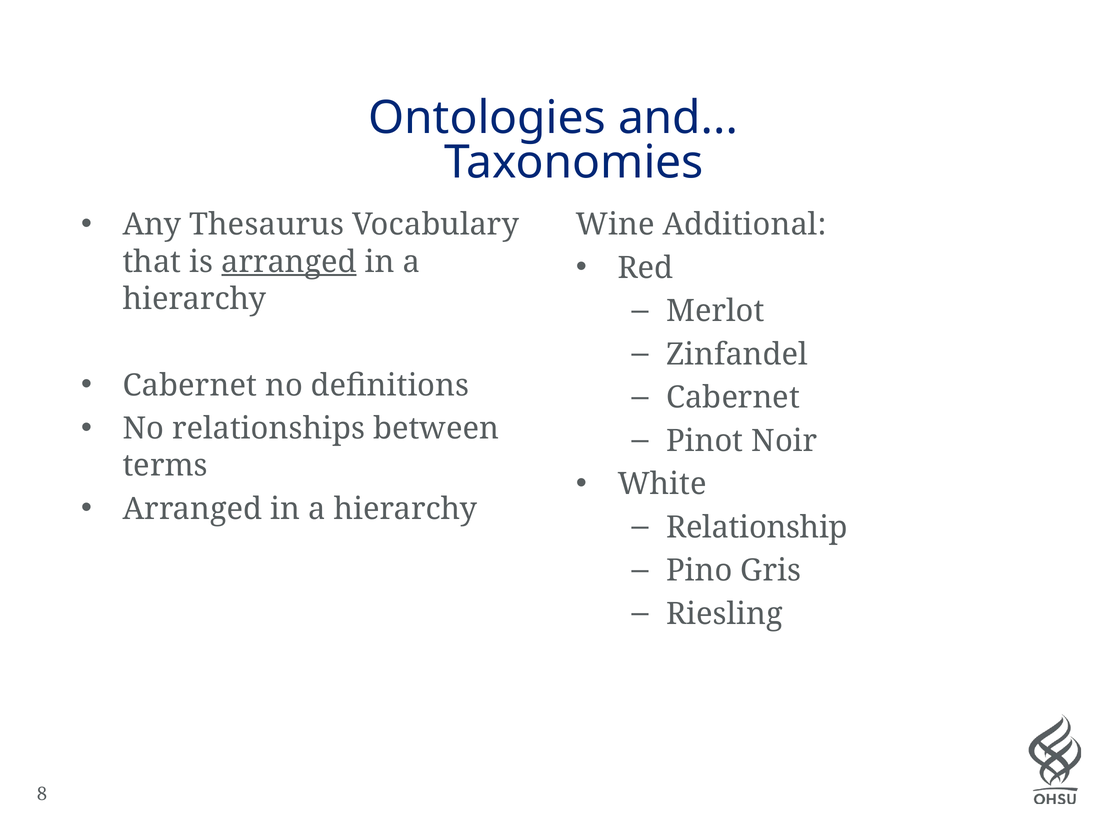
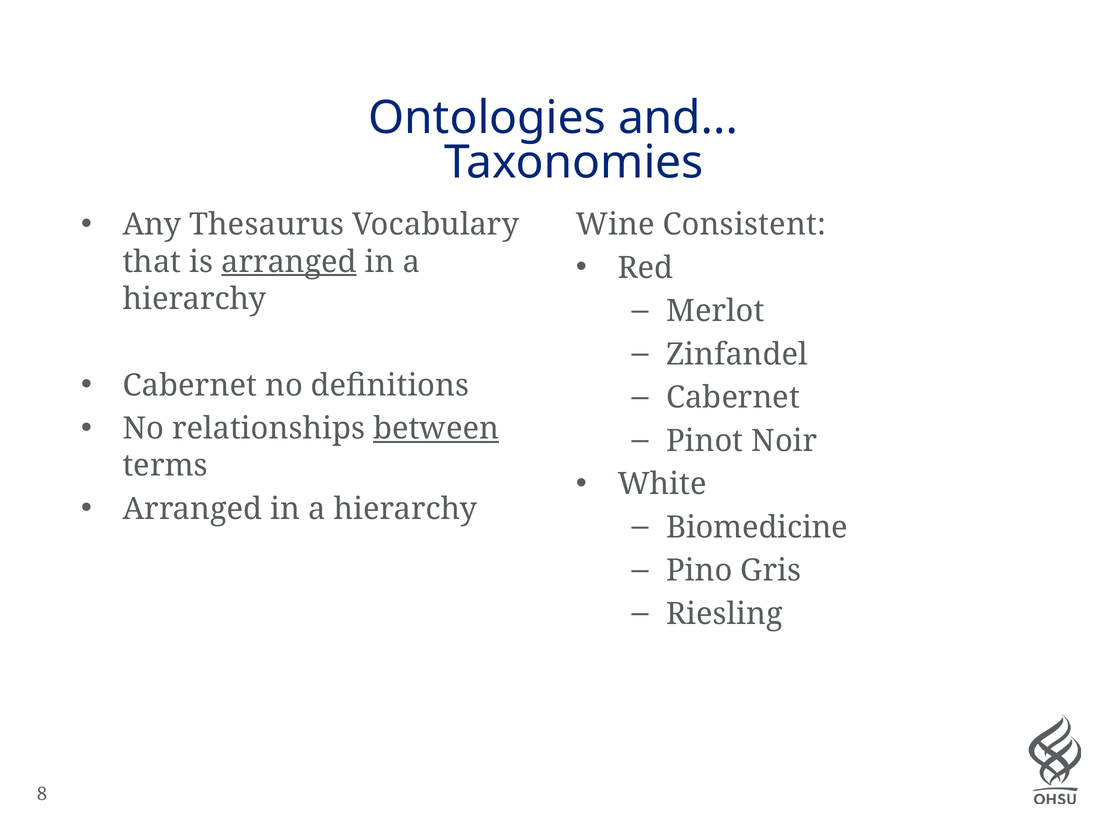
Additional: Additional -> Consistent (744, 225)
between underline: none -> present (436, 429)
Relationship: Relationship -> Biomedicine (757, 528)
